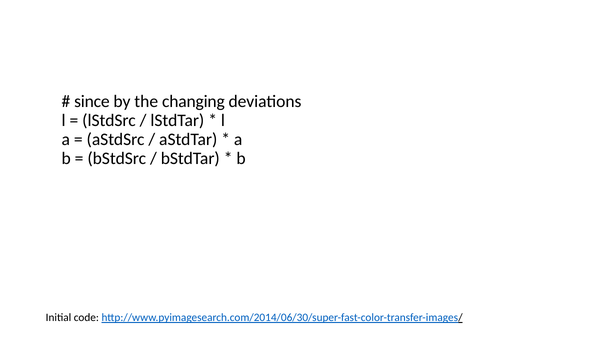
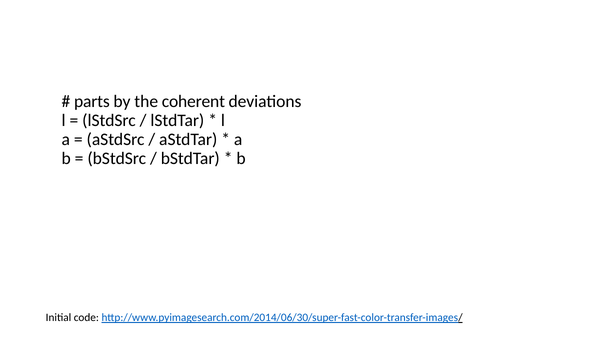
since: since -> parts (92, 102)
changing: changing -> coherent (193, 102)
